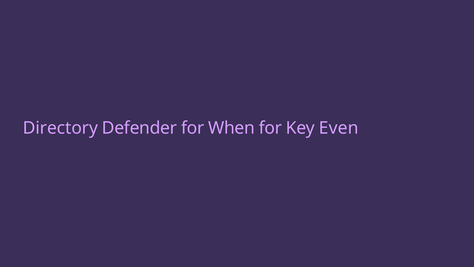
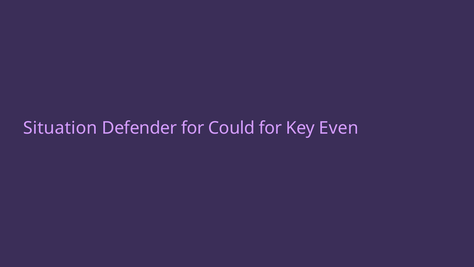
Directory: Directory -> Situation (60, 128)
When: When -> Could (232, 128)
